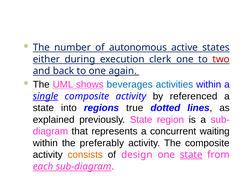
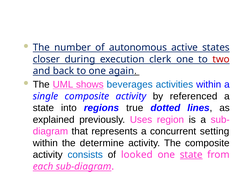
either: either -> closer (46, 59)
single underline: present -> none (46, 96)
previously State: State -> Uses (141, 120)
waiting: waiting -> setting (215, 132)
preferably: preferably -> determine (102, 143)
consists colour: orange -> blue (85, 155)
design: design -> looked (137, 155)
